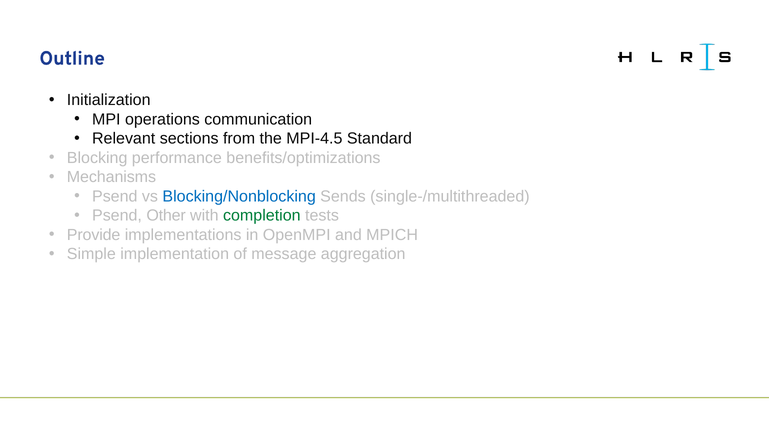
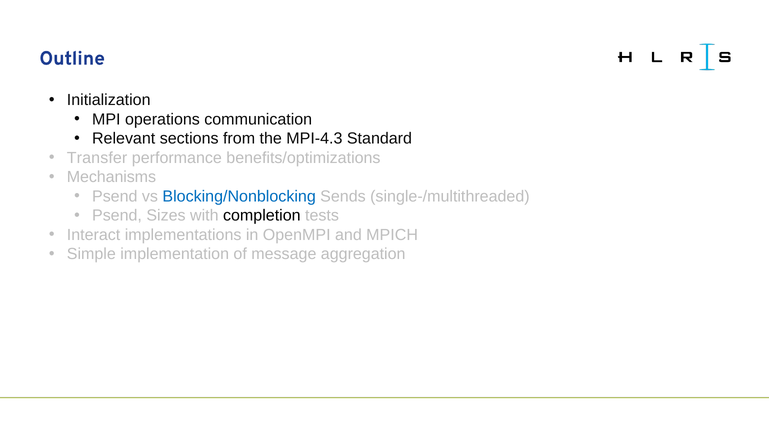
MPI-4.5: MPI-4.5 -> MPI-4.3 (314, 139)
Blocking: Blocking -> Transfer (97, 158)
Other: Other -> Sizes (166, 215)
completion colour: green -> black (262, 215)
Provide: Provide -> Interact (94, 235)
